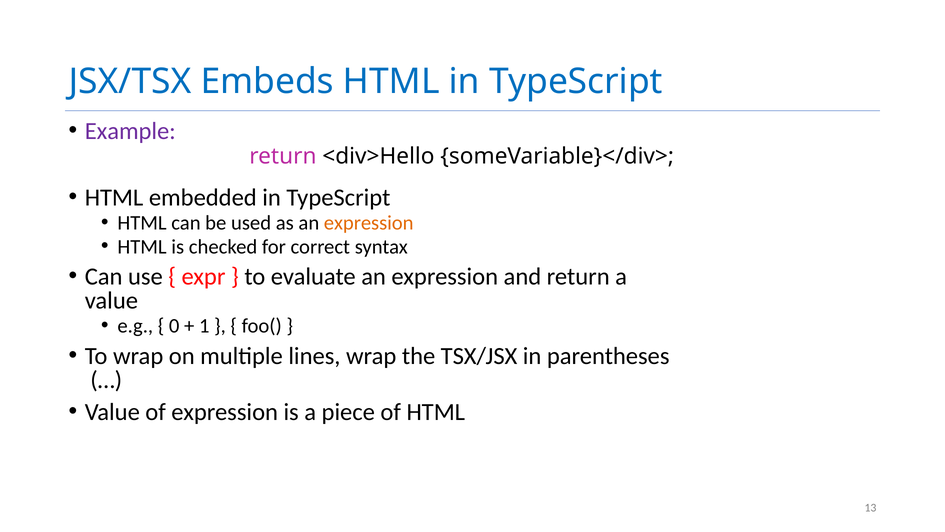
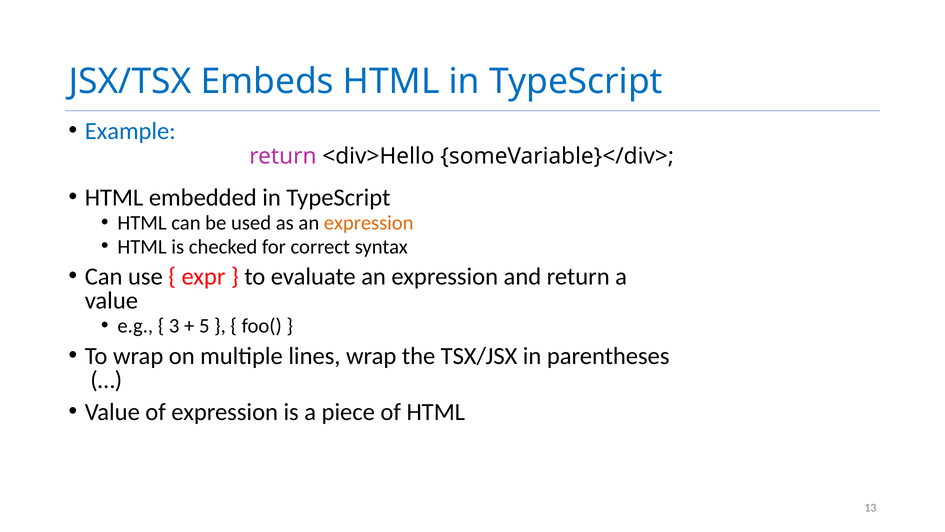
Example colour: purple -> blue (130, 131)
0: 0 -> 3 (174, 326)
1: 1 -> 5 (204, 326)
